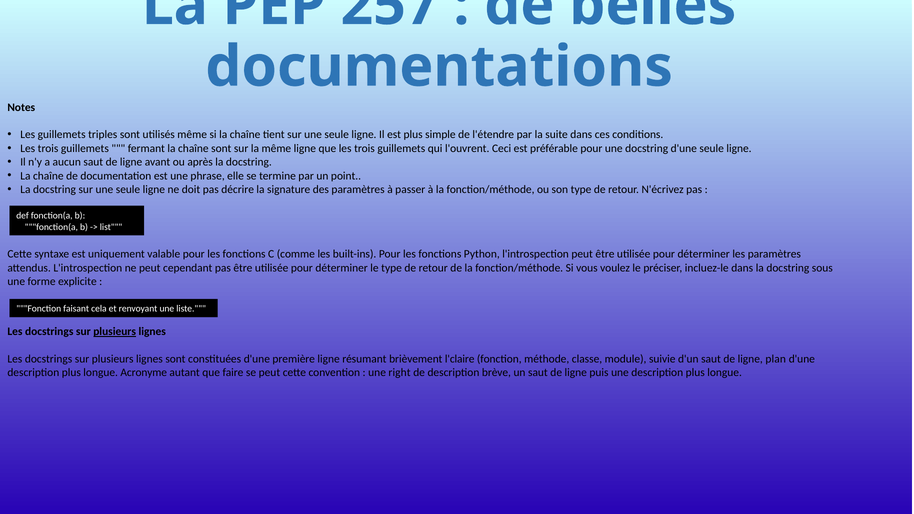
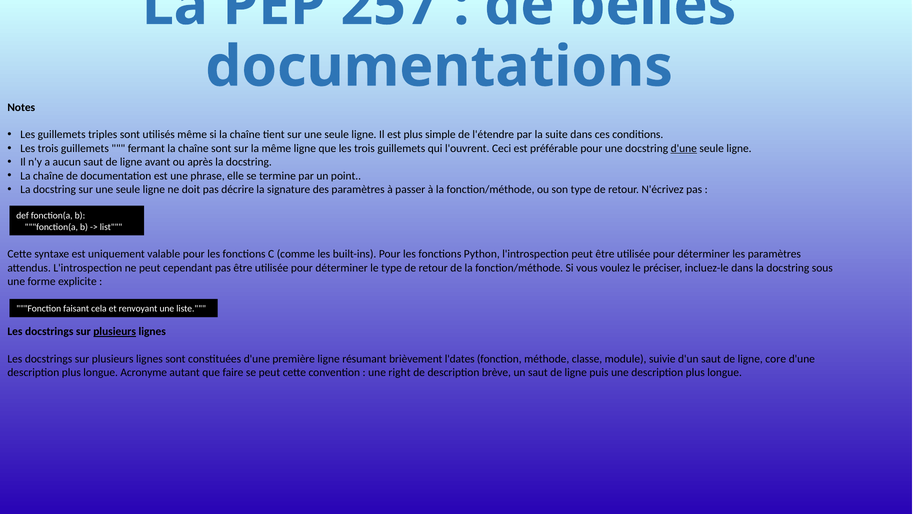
d'une underline: none -> present (684, 148)
l'claire: l'claire -> l'dates (460, 359)
plan: plan -> core (776, 359)
